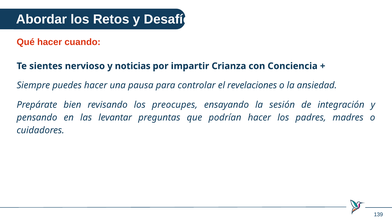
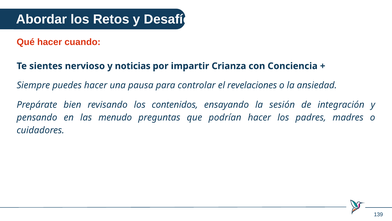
preocupes: preocupes -> contenidos (175, 104)
levantar: levantar -> menudo (115, 117)
